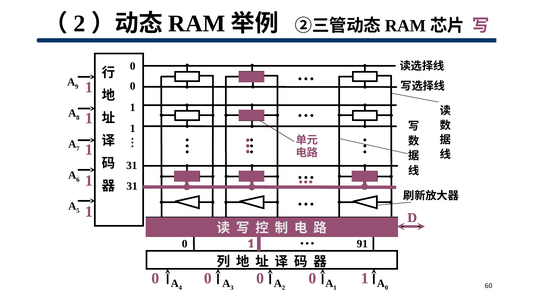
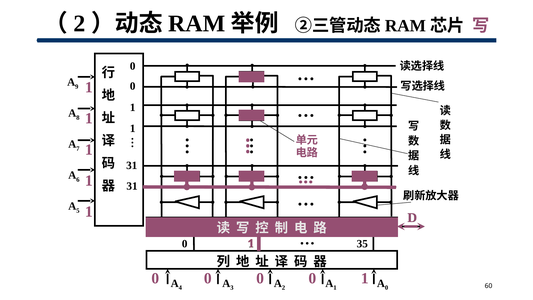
91: 91 -> 35 (362, 244)
